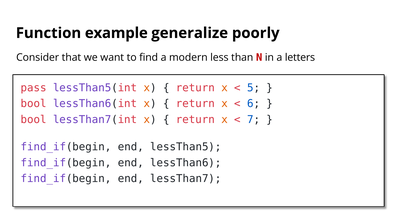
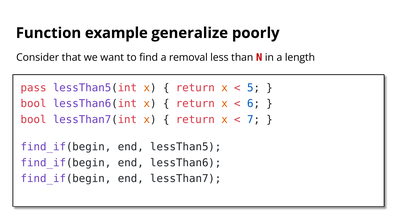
modern: modern -> removal (188, 57)
letters: letters -> length (300, 57)
